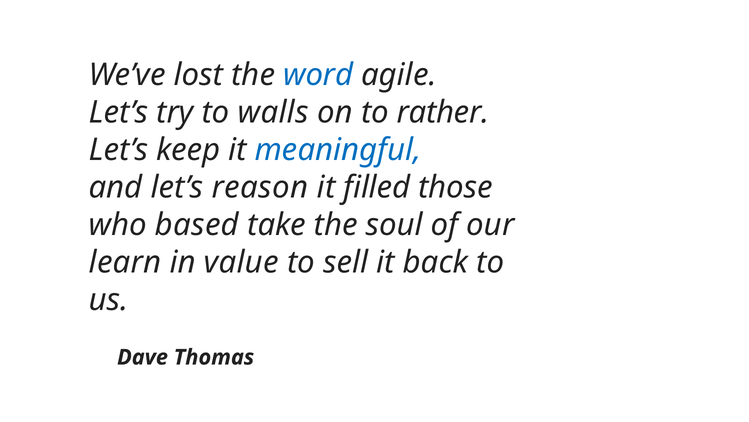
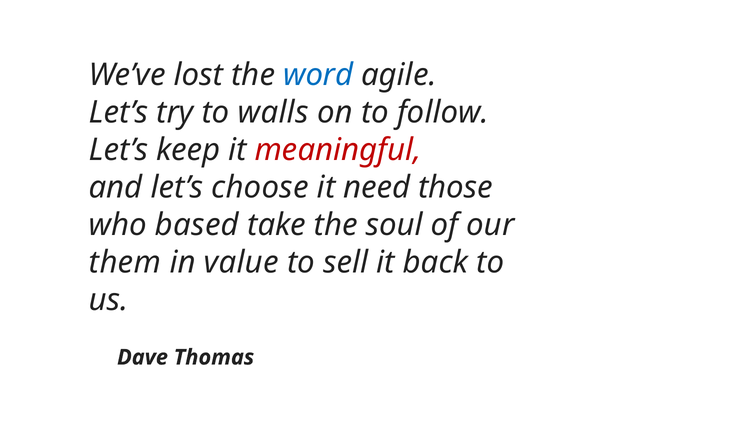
rather: rather -> follow (443, 112)
meaningful colour: blue -> red (338, 150)
reason: reason -> choose (260, 187)
filled: filled -> need (377, 187)
learn: learn -> them (125, 262)
